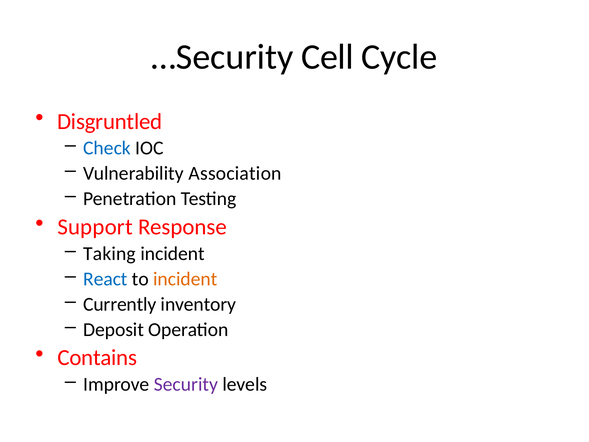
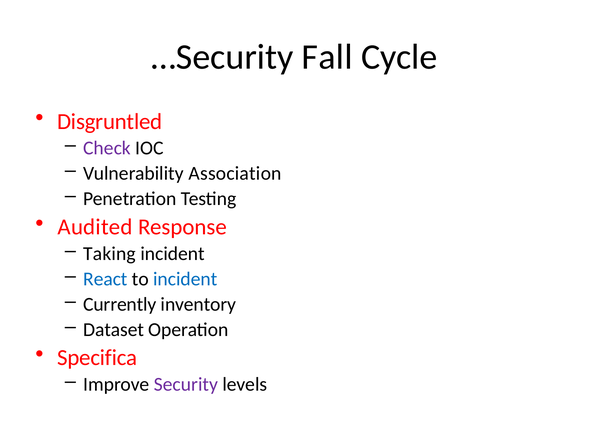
Cell: Cell -> Fall (327, 57)
Check colour: blue -> purple (107, 148)
Support: Support -> Audited (95, 227)
incident colour: orange -> blue (185, 279)
Deposit: Deposit -> Dataset (114, 329)
Contains: Contains -> Specifica (97, 358)
